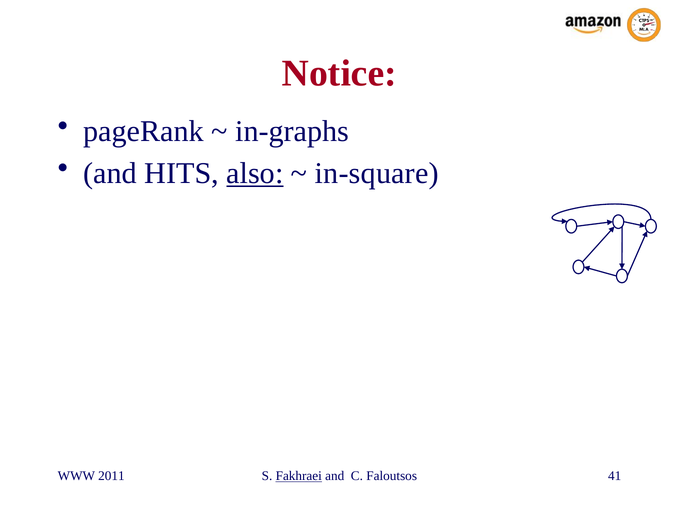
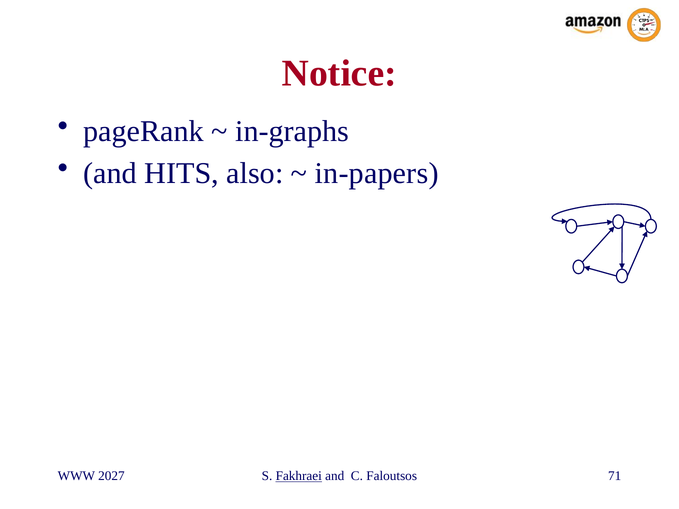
also underline: present -> none (255, 173)
in-square: in-square -> in-papers (377, 173)
2011: 2011 -> 2027 (111, 476)
41: 41 -> 71 (615, 476)
